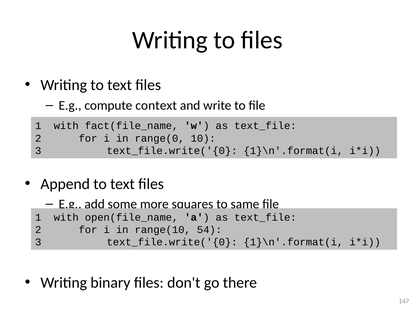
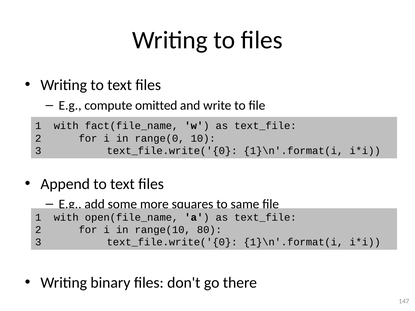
context: context -> omitted (156, 106)
54: 54 -> 80 (209, 230)
